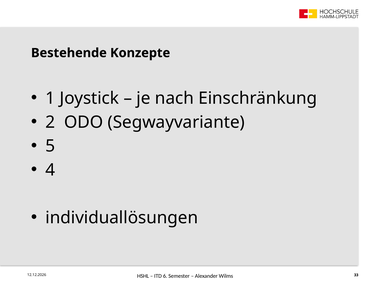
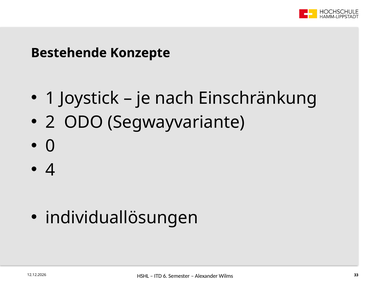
5: 5 -> 0 (50, 146)
